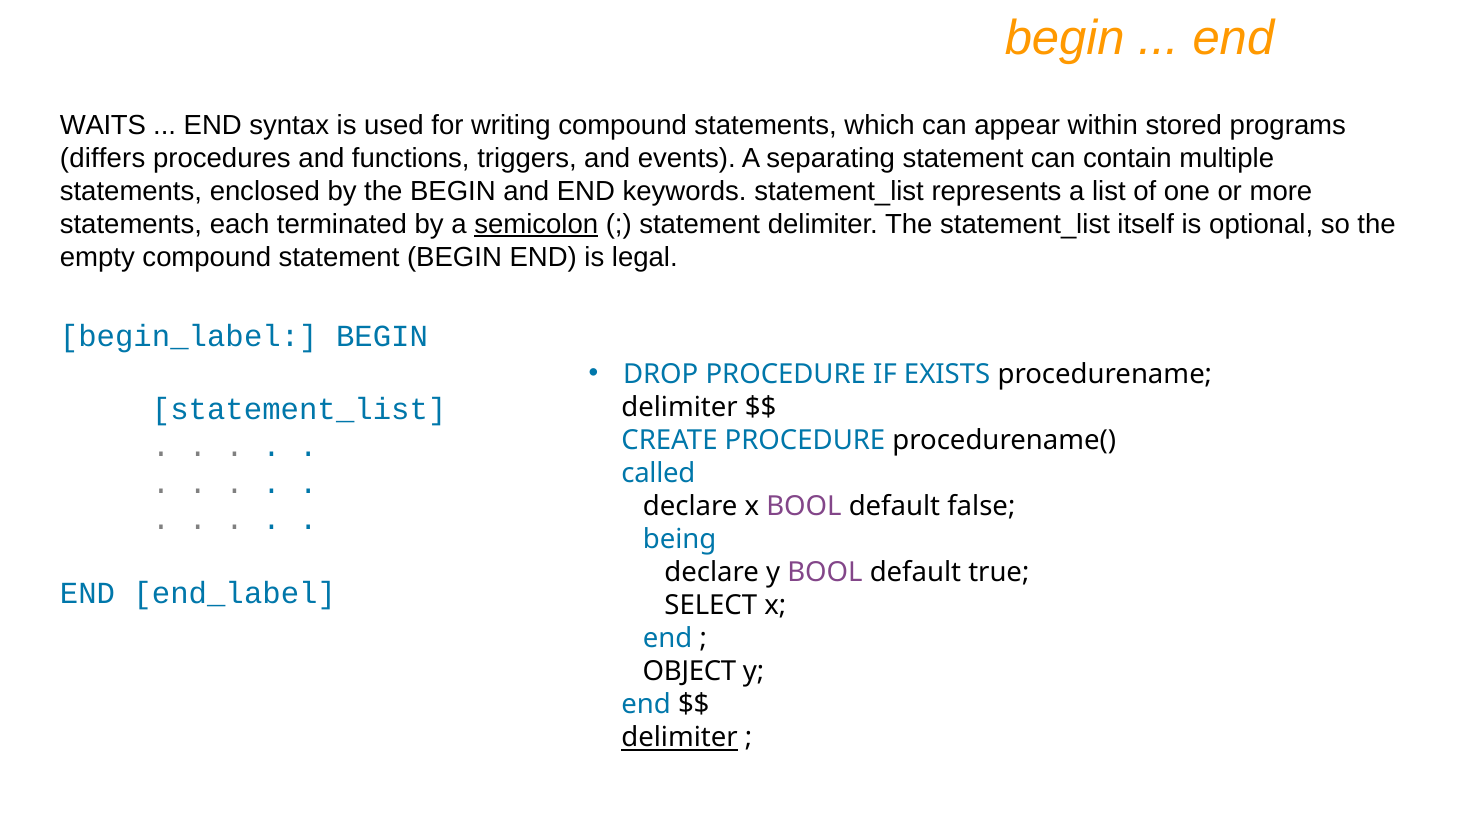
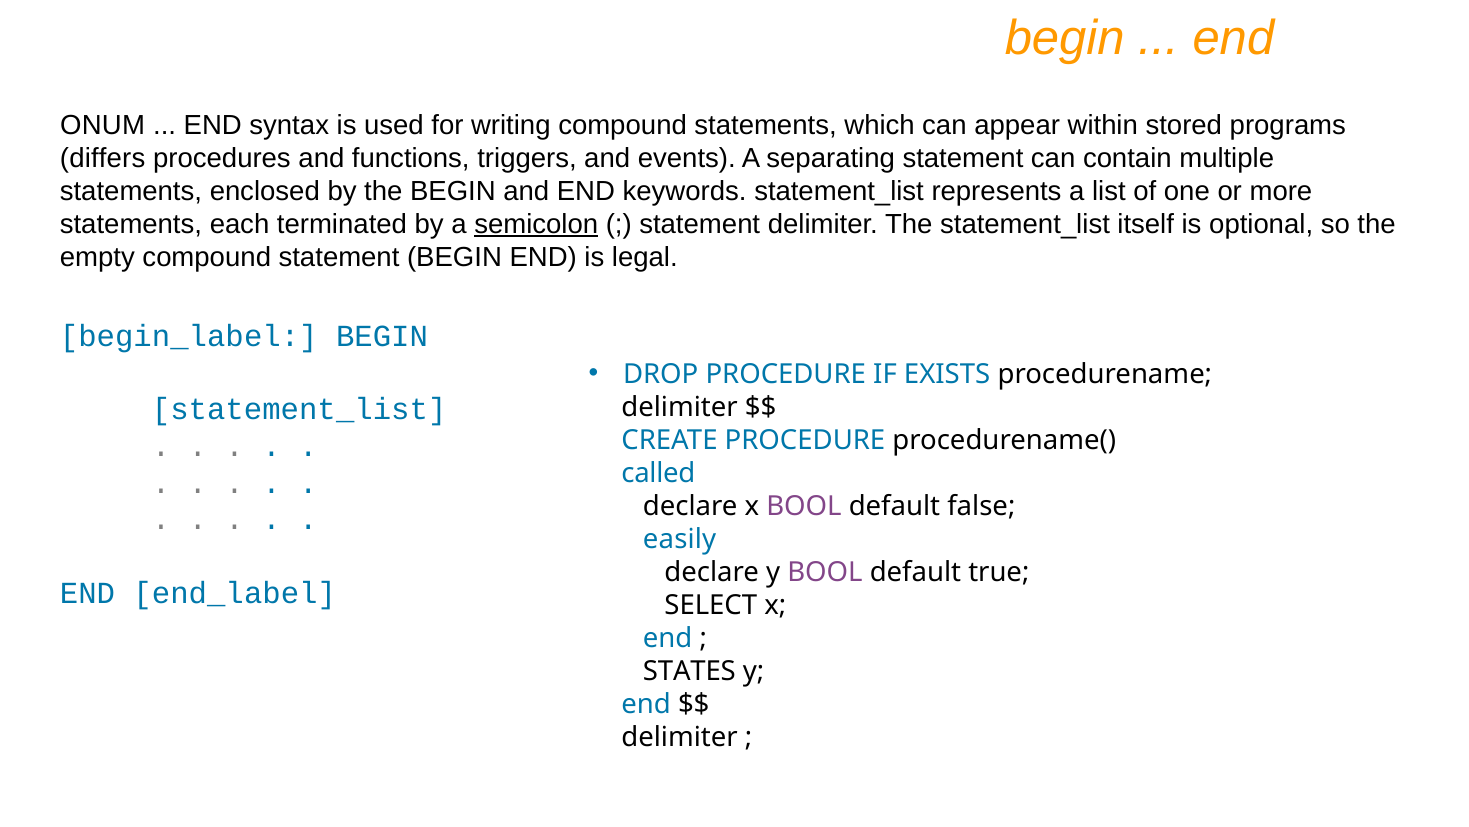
WAITS: WAITS -> ONUM (103, 125)
being: being -> easily (680, 539)
OBJECT: OBJECT -> STATES (689, 671)
delimiter underline: present -> none (680, 737)
